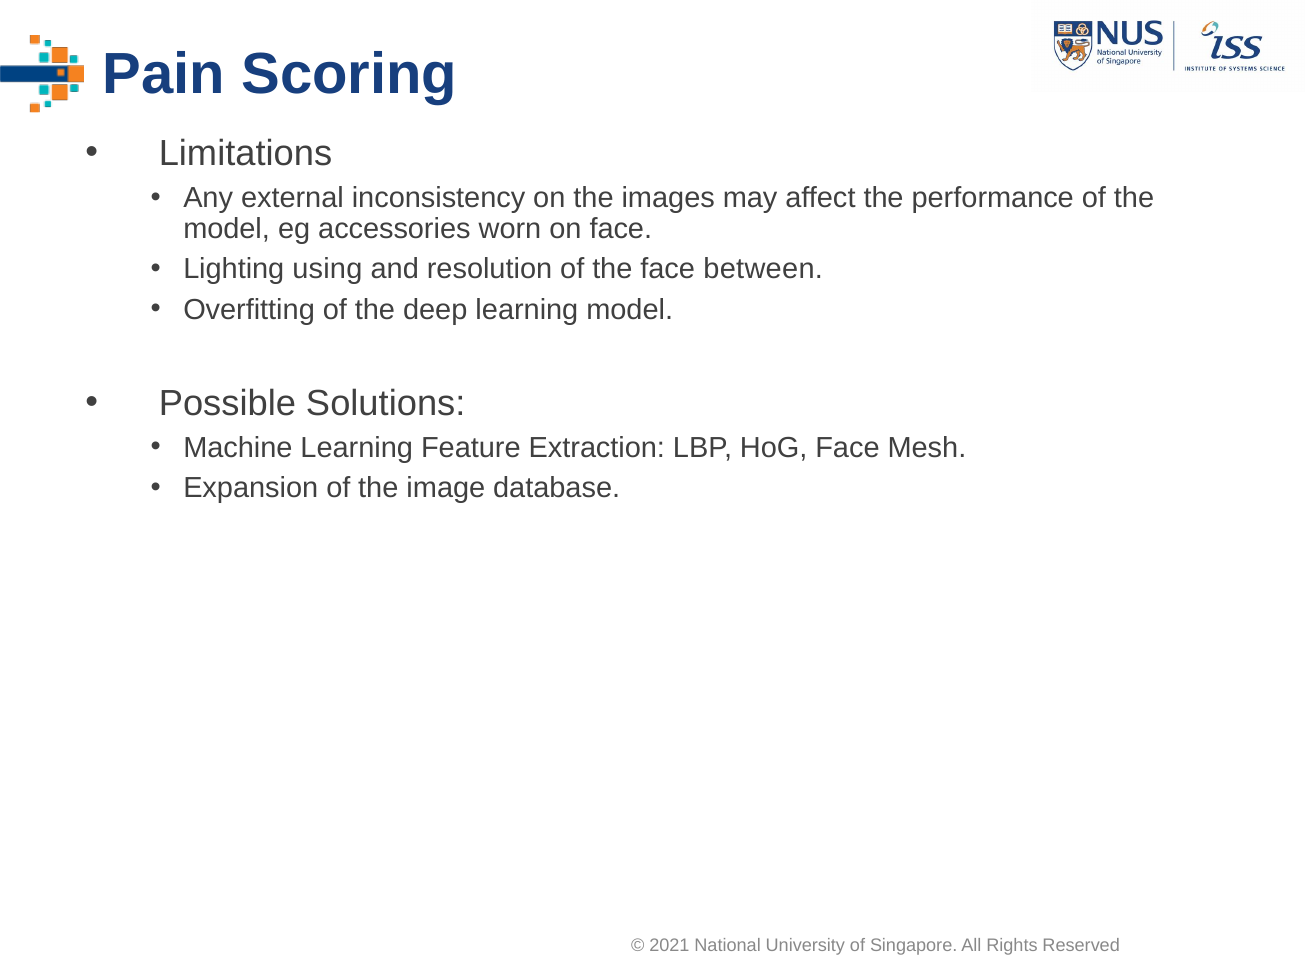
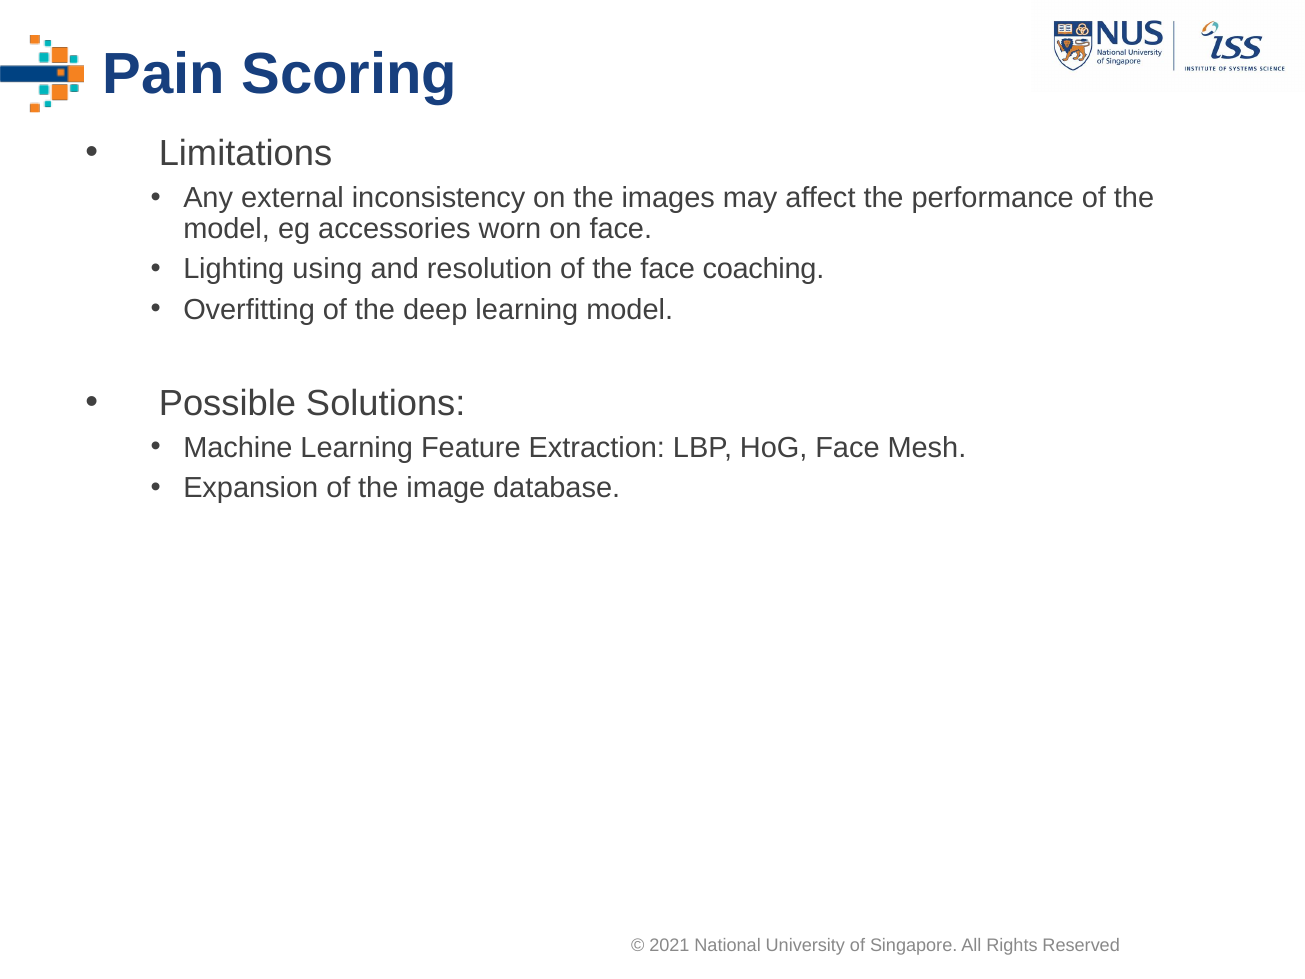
between: between -> coaching (763, 269)
